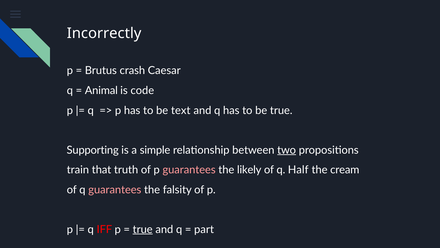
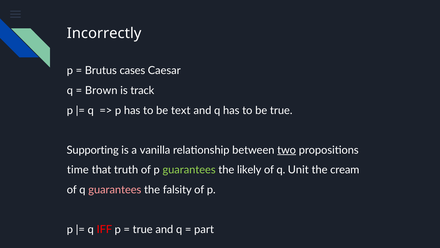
crash: crash -> cases (132, 71)
Animal: Animal -> Brown (101, 90)
code: code -> track (142, 90)
simple: simple -> vanilla (155, 150)
train: train -> time (78, 170)
guarantees colour: pink -> light green (189, 170)
Half: Half -> Unit (298, 170)
true underline: present -> none (143, 229)
